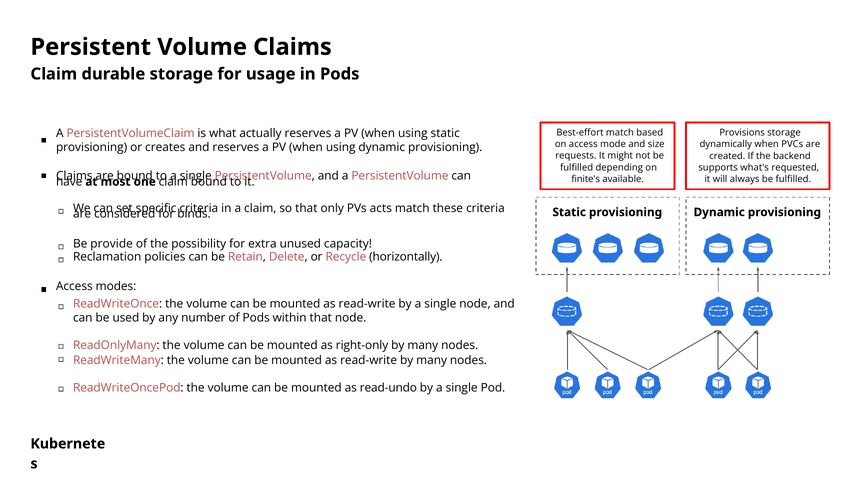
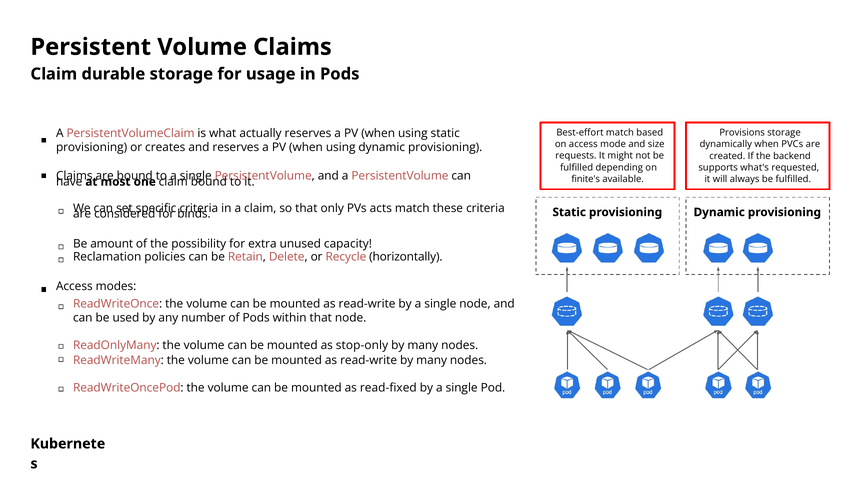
provide: provide -> amount (112, 244)
right-only: right-only -> stop-only (362, 345)
read-undo: read-undo -> read-fixed (388, 388)
